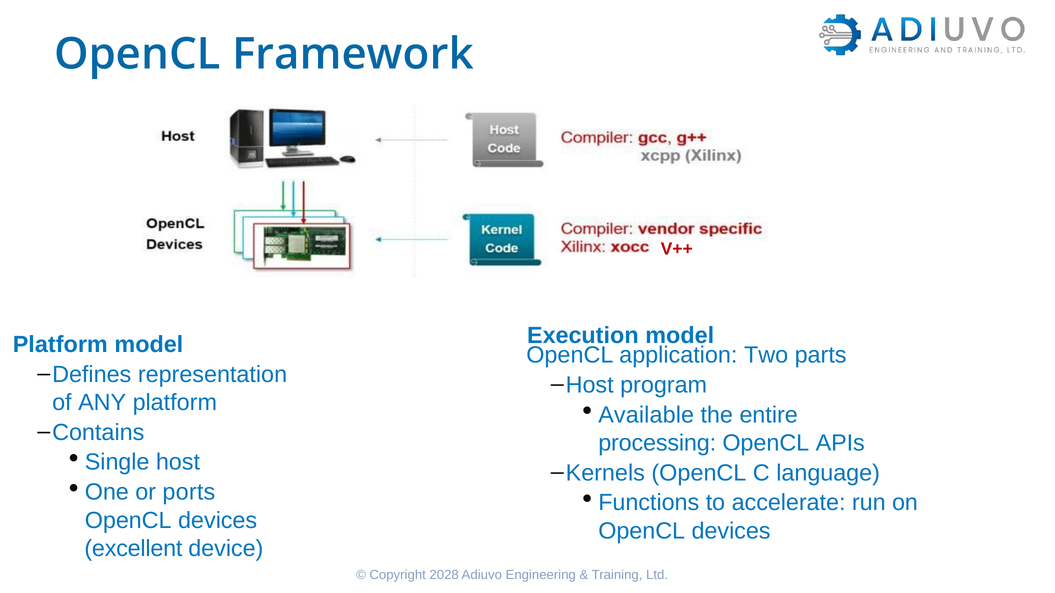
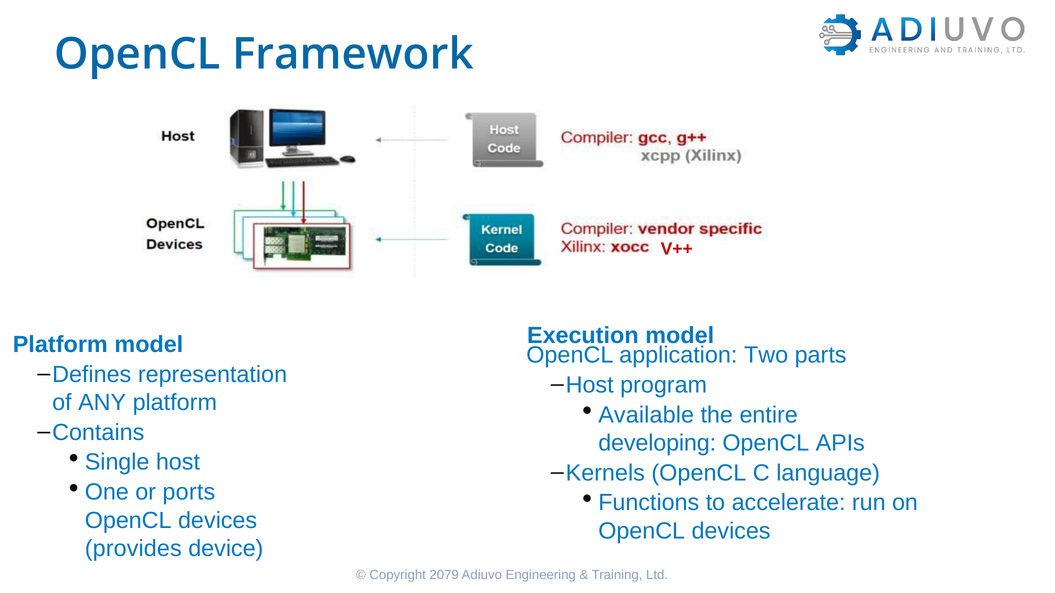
processing: processing -> developing (657, 443)
excellent: excellent -> provides (133, 549)
2028: 2028 -> 2079 (444, 575)
